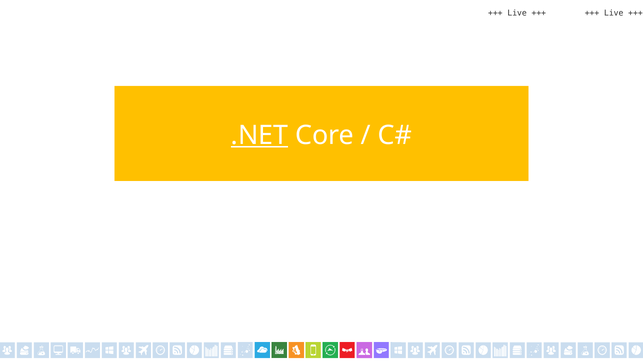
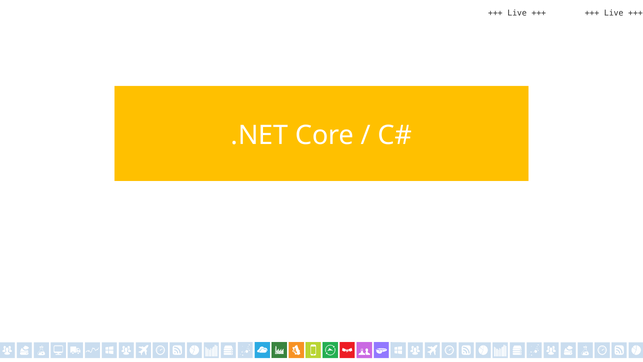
.NET underline: present -> none (260, 135)
